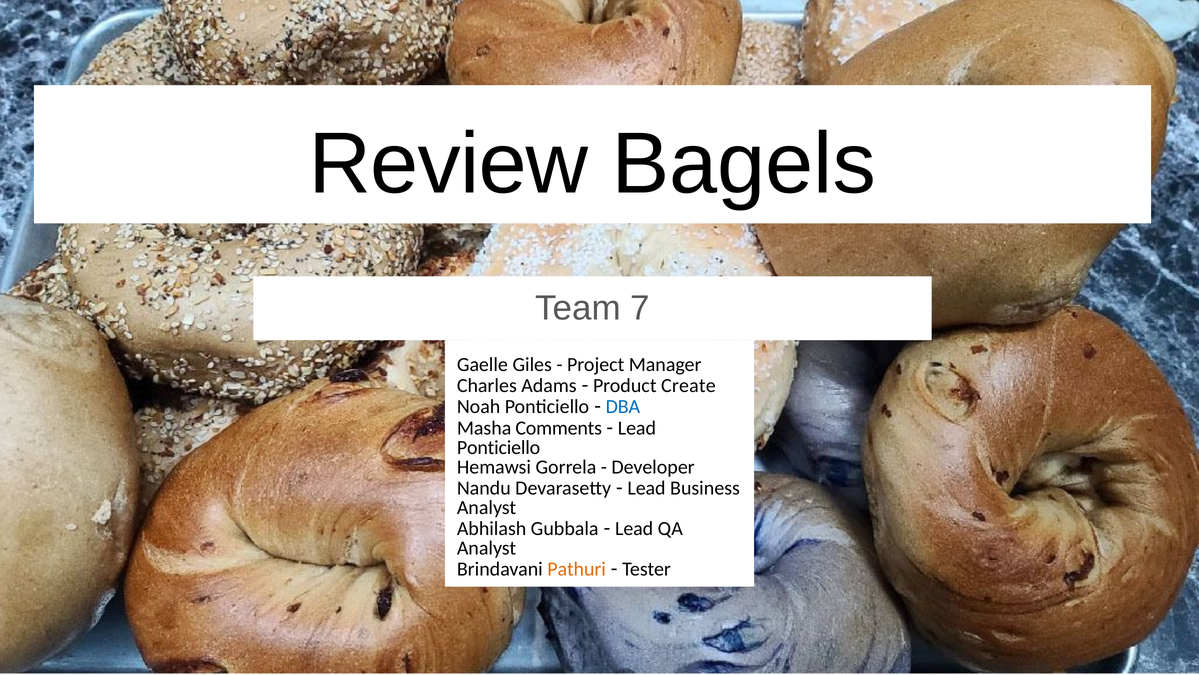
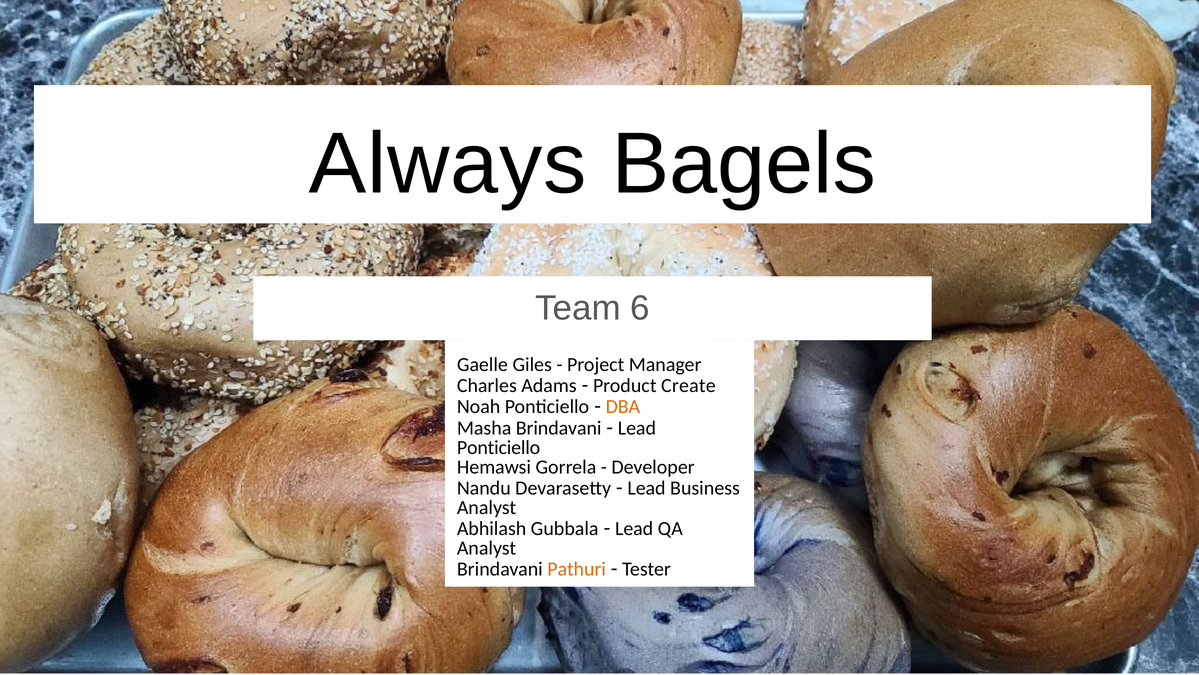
Review: Review -> Always (448, 164)
7: 7 -> 6 (640, 308)
DBA colour: blue -> orange (623, 406)
Masha Comments: Comments -> Brindavani (559, 428)
